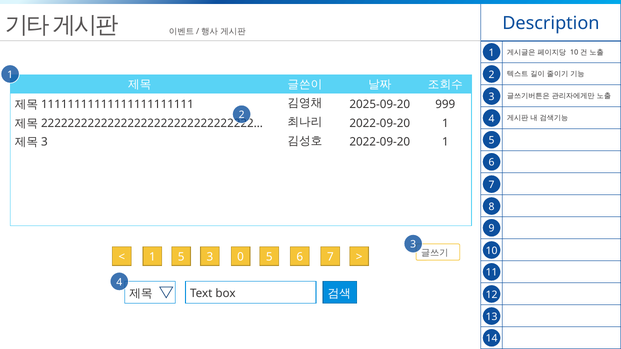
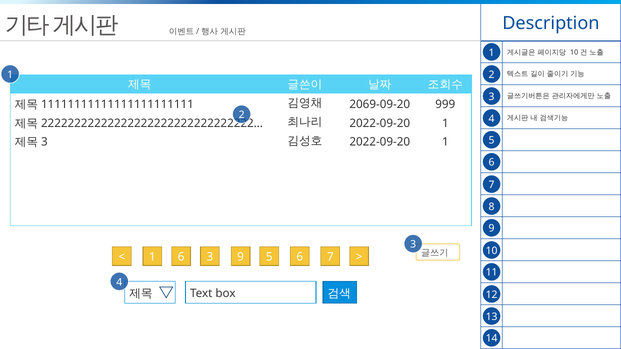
2025-09-20: 2025-09-20 -> 2069-09-20 (380, 104)
1 5: 5 -> 6 (181, 257)
3 0: 0 -> 9 (241, 257)
